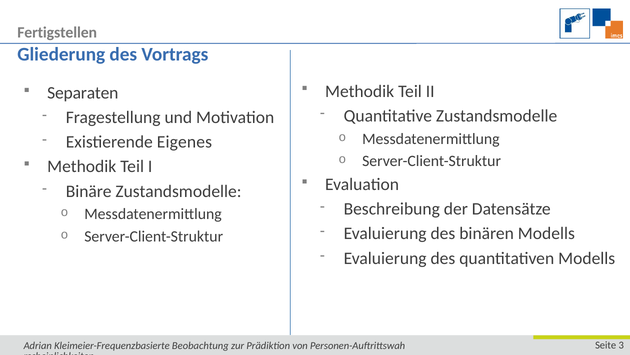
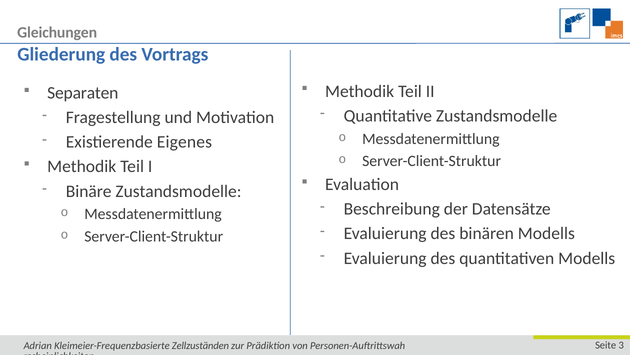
Fertigstellen: Fertigstellen -> Gleichungen (57, 32)
Beobachtung: Beobachtung -> Zellzuständen (200, 345)
